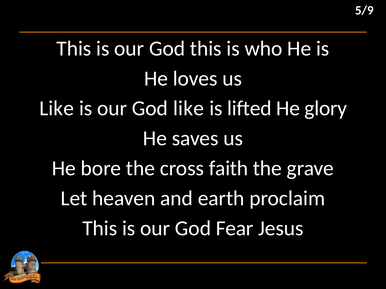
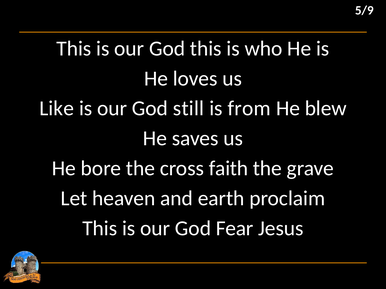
God like: like -> still (189, 109)
lifted: lifted -> from (249, 109)
glory: glory -> blew (326, 109)
